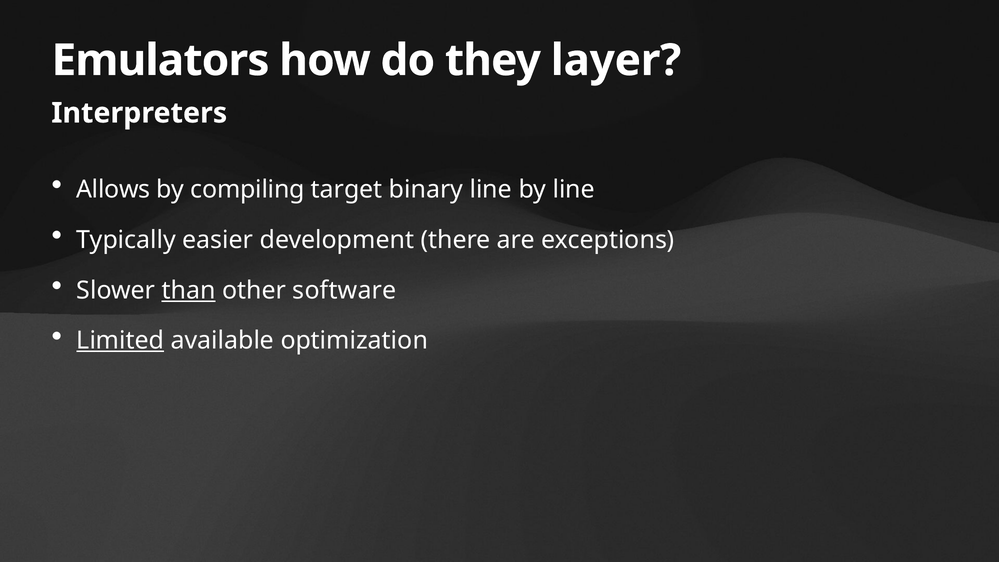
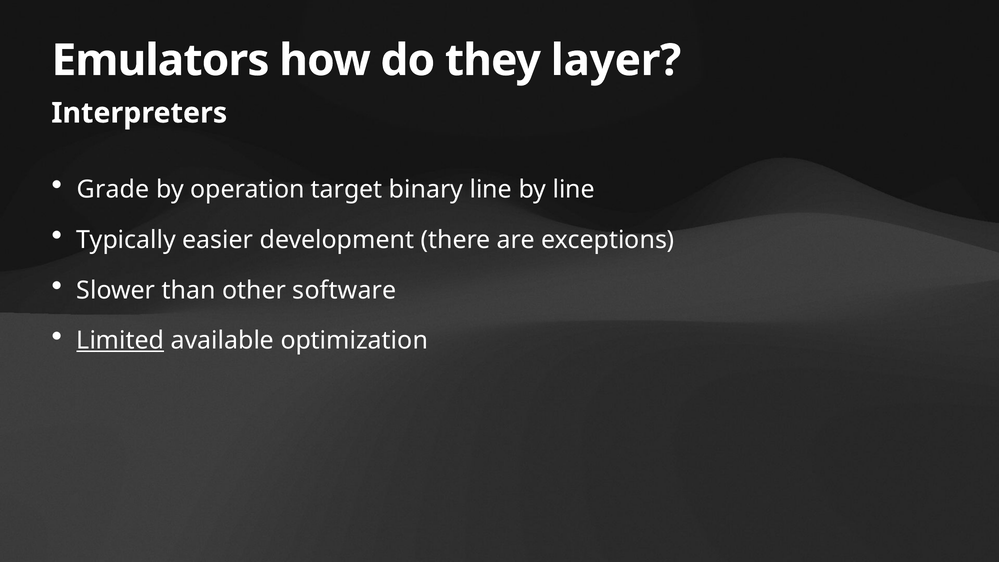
Allows: Allows -> Grade (113, 189)
compiling: compiling -> operation (247, 189)
than underline: present -> none (189, 290)
